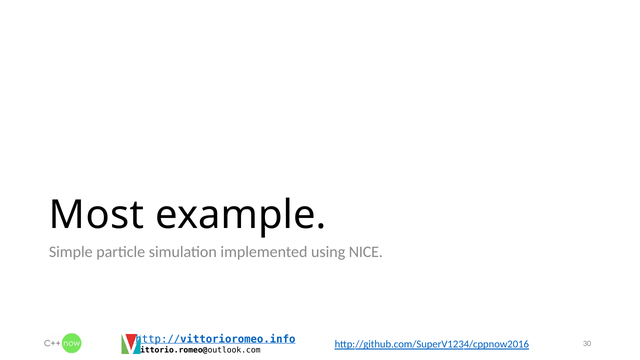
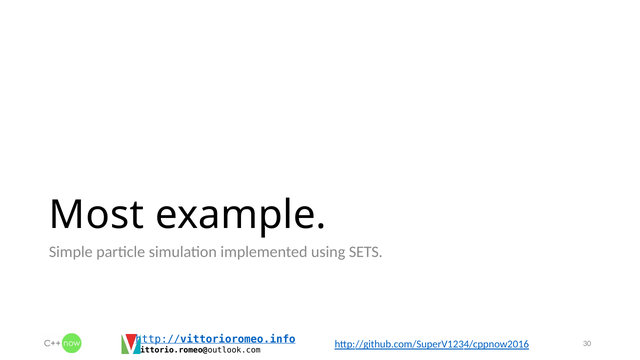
NICE: NICE -> SETS (366, 252)
